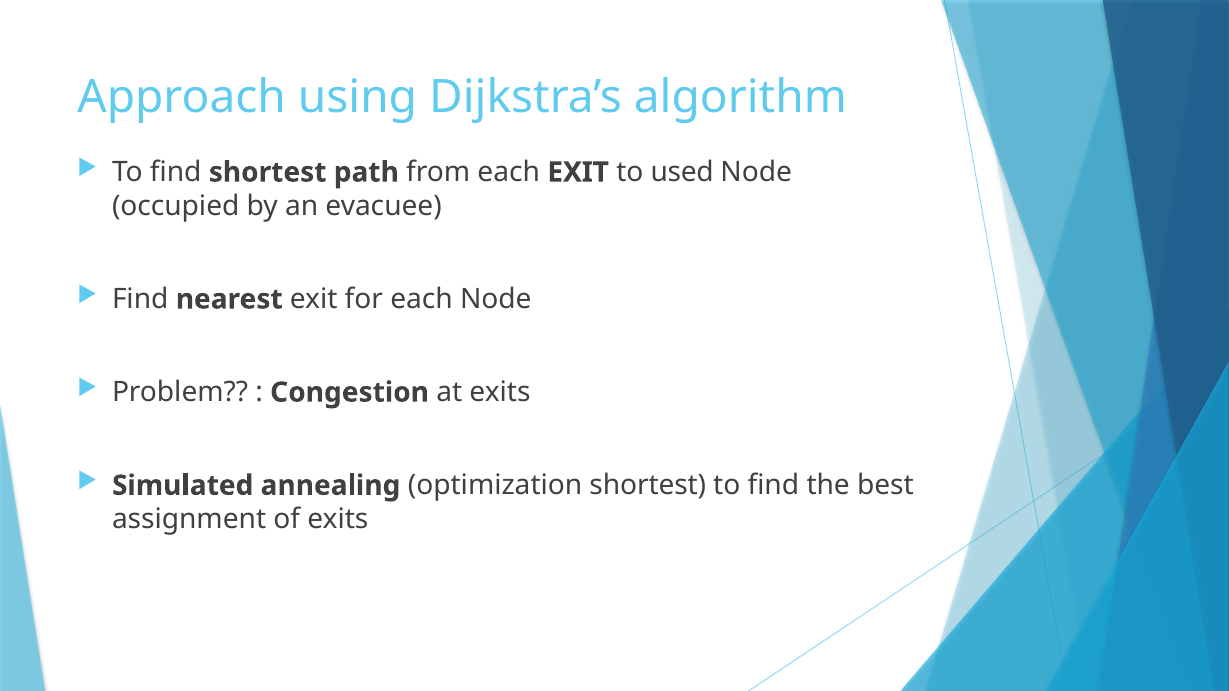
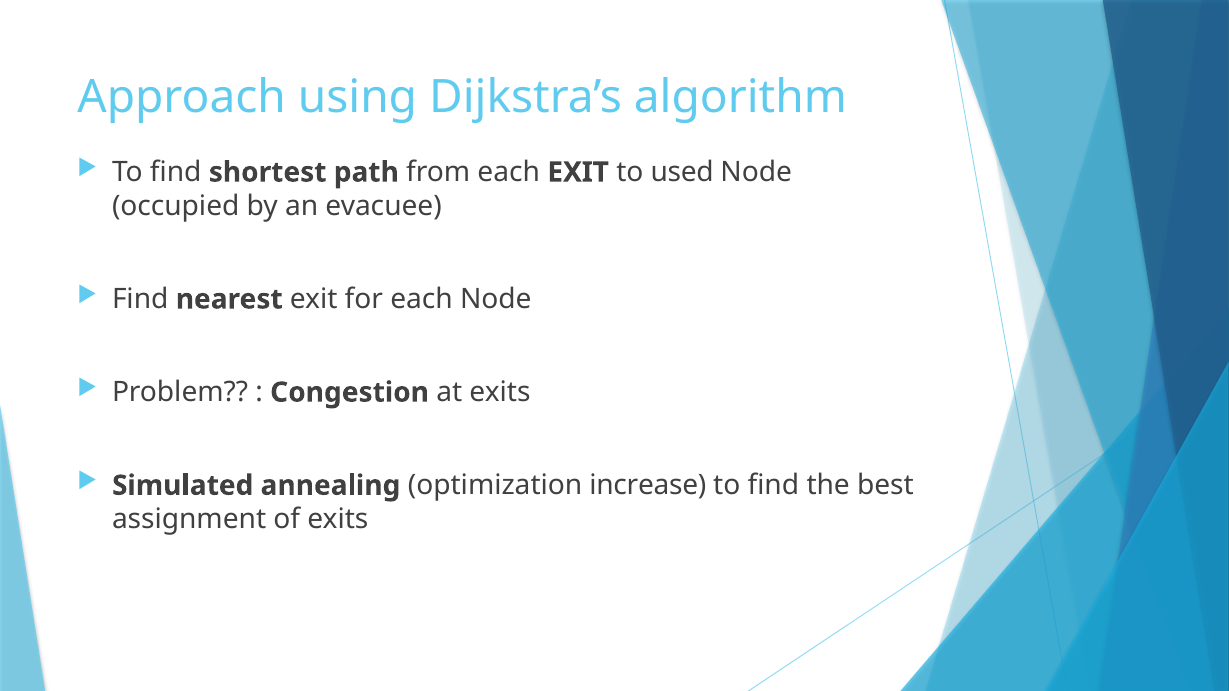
optimization shortest: shortest -> increase (648, 486)
